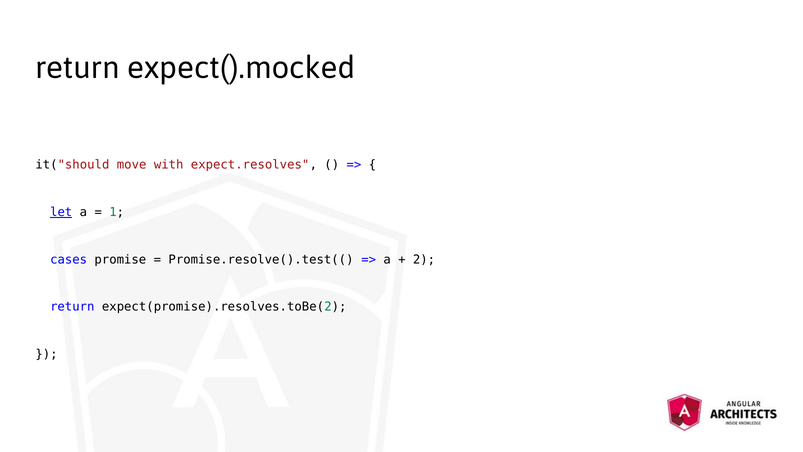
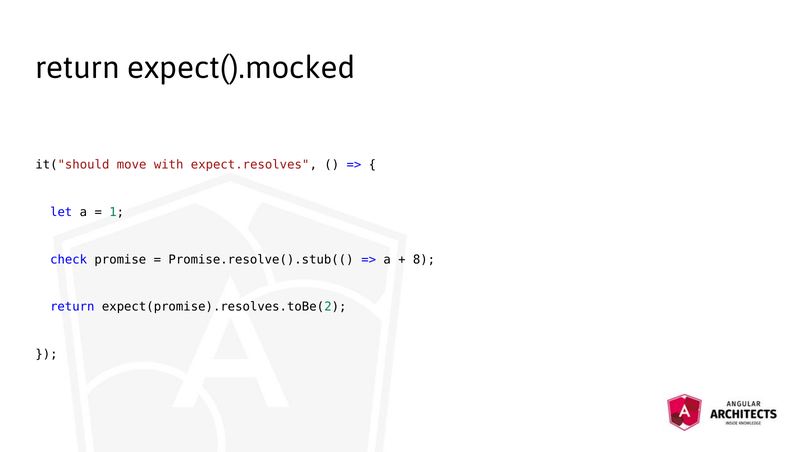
let underline: present -> none (61, 212)
cases: cases -> check (69, 259)
Promise.resolve().test((: Promise.resolve().test(( -> Promise.resolve().stub(( (261, 259)
2: 2 -> 8 (424, 259)
